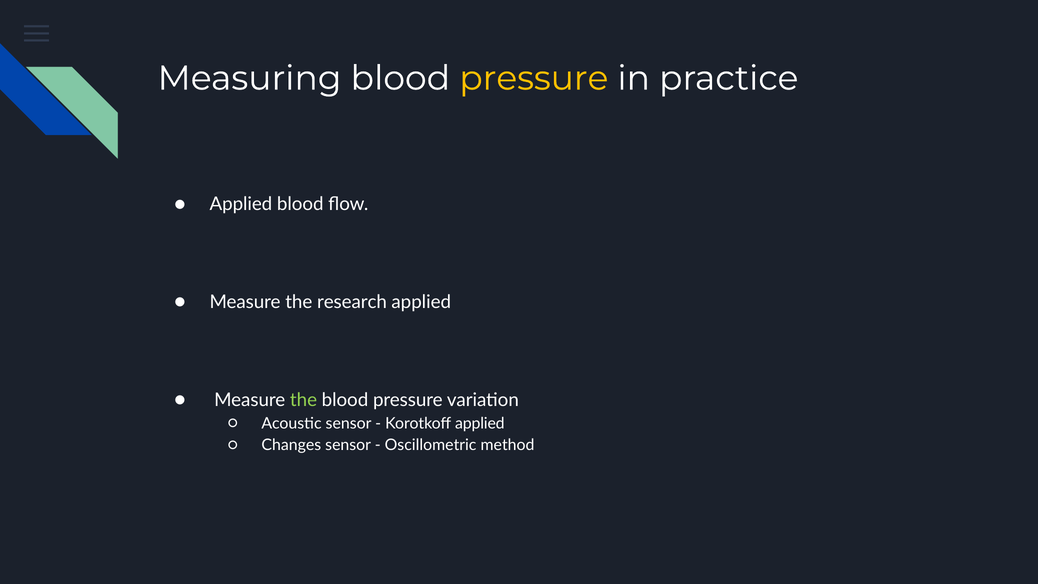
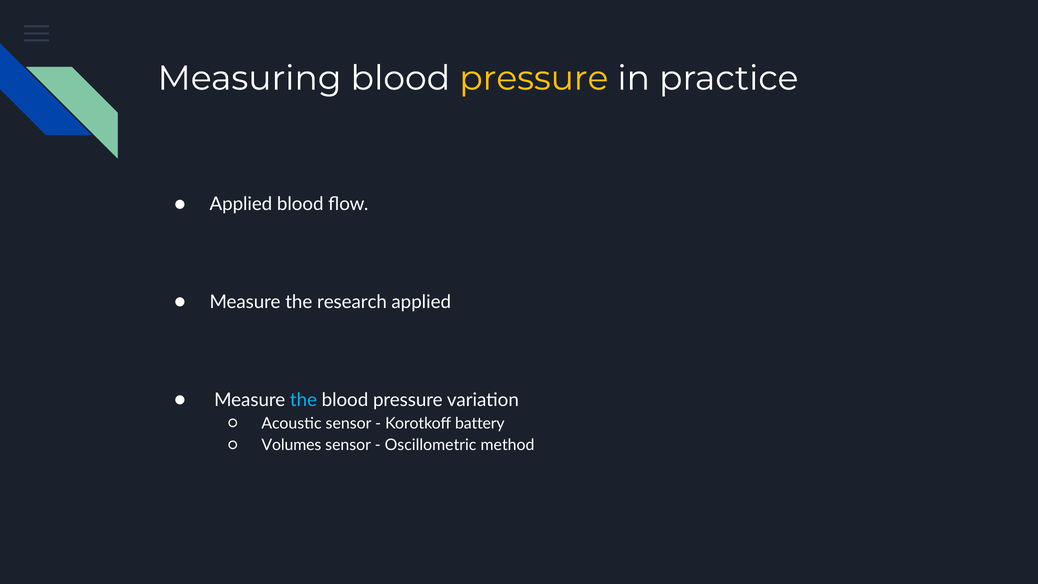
the colour: light green -> light blue (304, 400)
Korotkoff applied: applied -> battery (480, 423)
Changes: Changes -> Volumes (291, 445)
